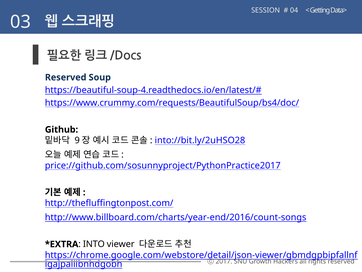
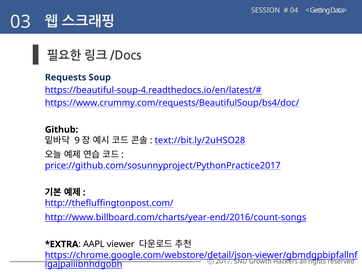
Reserved: Reserved -> Requests (66, 77)
into://bit.ly/2uHSO28: into://bit.ly/2uHSO28 -> text://bit.ly/2uHSO28 (200, 140)
INTO: INTO -> AAPL (94, 244)
